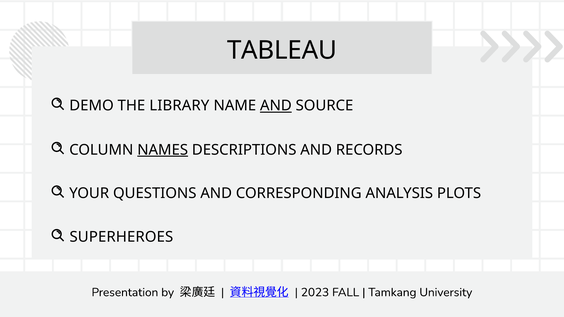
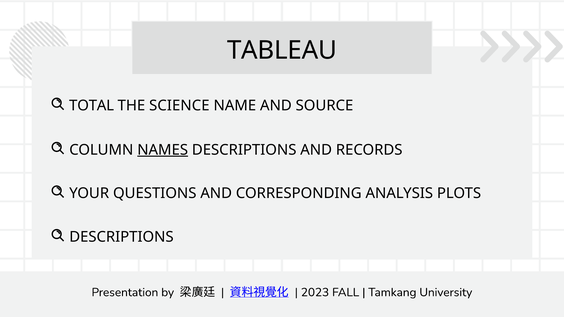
DEMO: DEMO -> TOTAL (92, 106)
LIBRARY: LIBRARY -> SCIENCE (179, 106)
AND underline: present -> none (276, 106)
SUPERHEROES: SUPERHEROES -> DESCRIPTIONS (121, 237)
